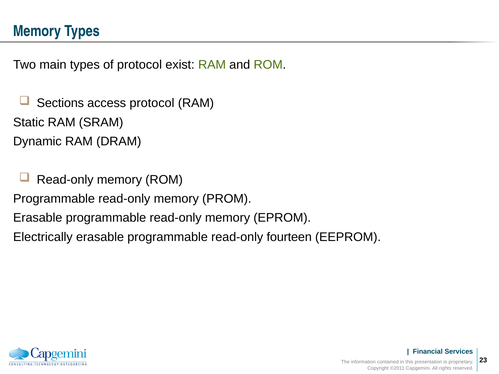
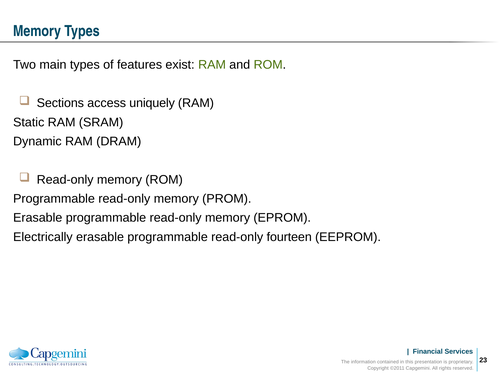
of protocol: protocol -> features (140, 65)
access protocol: protocol -> uniquely (152, 103)
